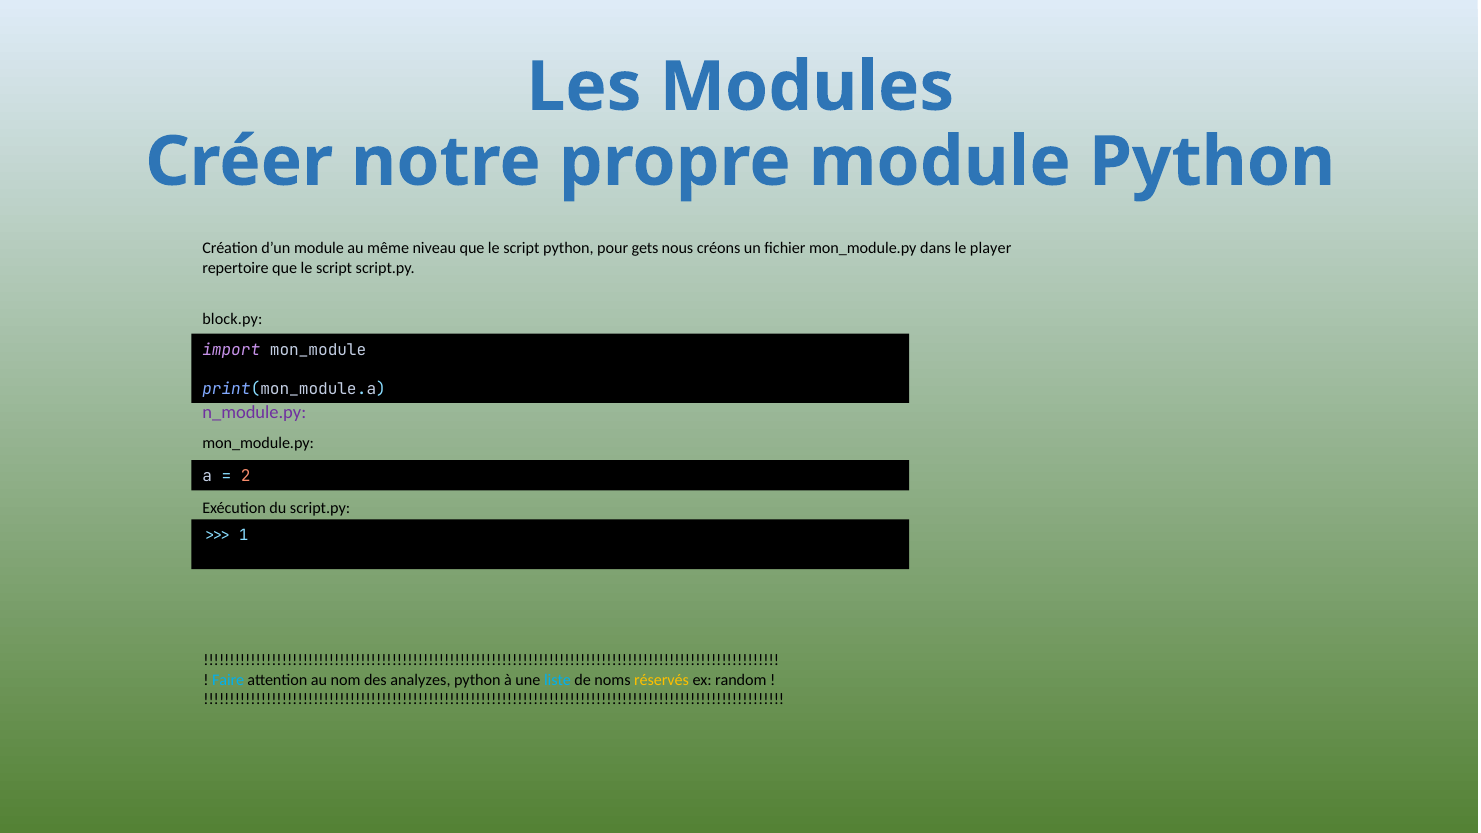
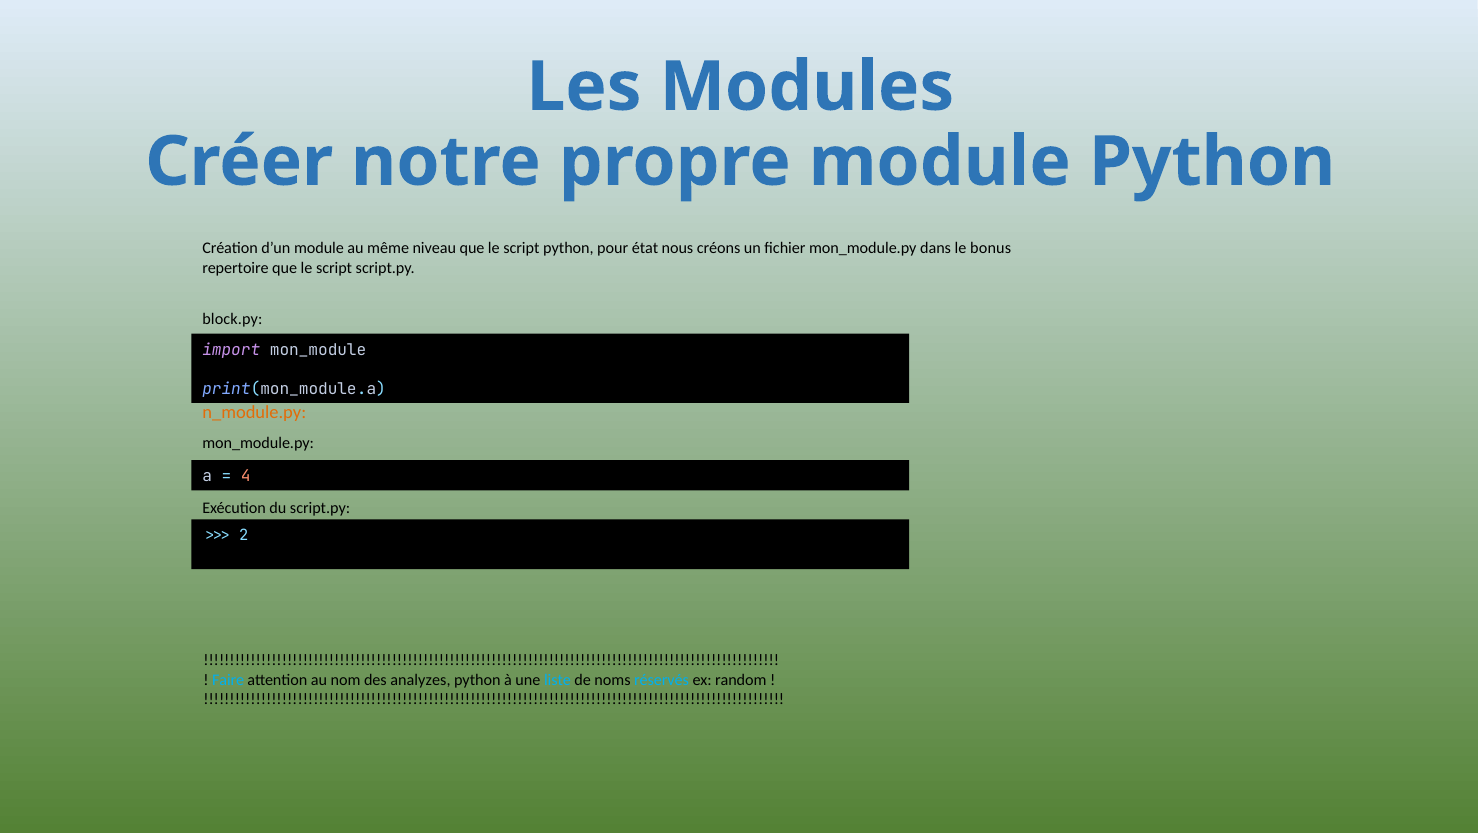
gets: gets -> état (645, 248)
player: player -> bonus (991, 248)
n_module.py colour: purple -> orange (254, 413)
2: 2 -> 4 (246, 476)
1: 1 -> 2 (244, 535)
réservés colour: yellow -> light blue (662, 680)
